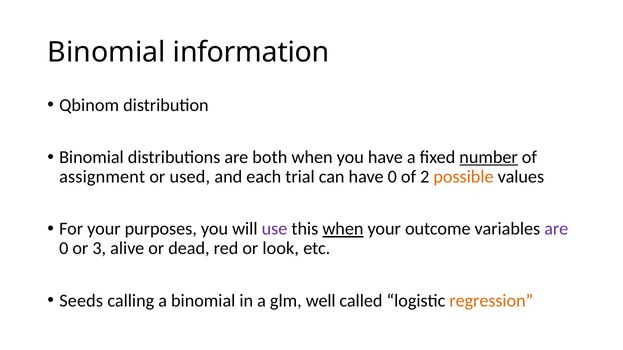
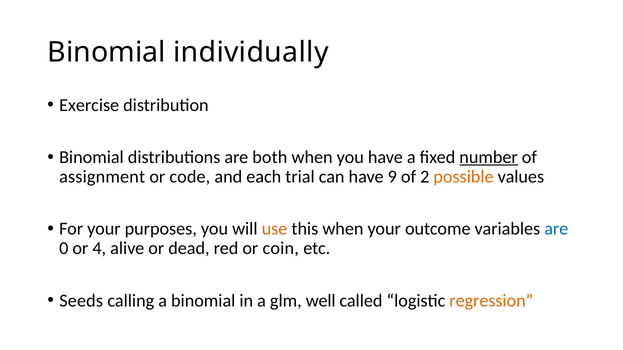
information: information -> individually (251, 52)
Qbinom: Qbinom -> Exercise (89, 105)
used: used -> code (190, 177)
have 0: 0 -> 9 (392, 177)
use colour: purple -> orange (275, 229)
when underline: present -> none (343, 229)
are colour: purple -> blue (556, 229)
3: 3 -> 4 (99, 249)
look: look -> coin (281, 249)
